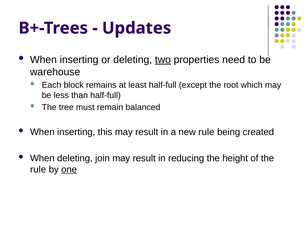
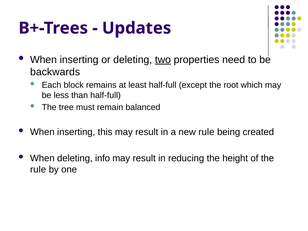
warehouse: warehouse -> backwards (55, 72)
join: join -> info (103, 158)
one underline: present -> none (69, 170)
